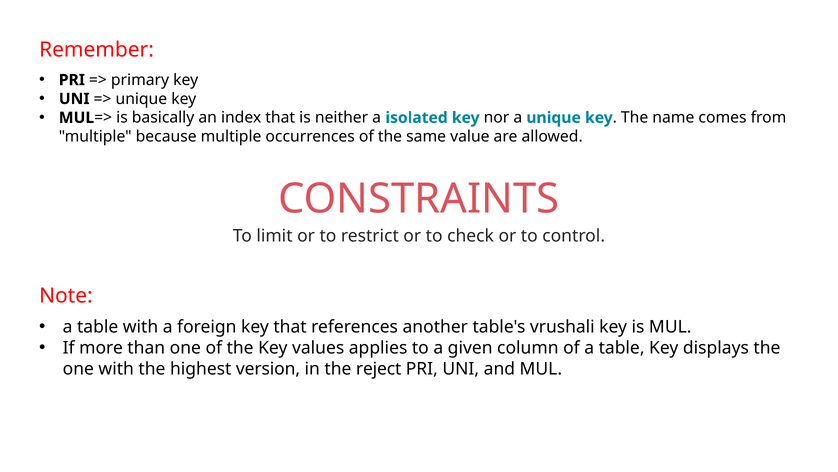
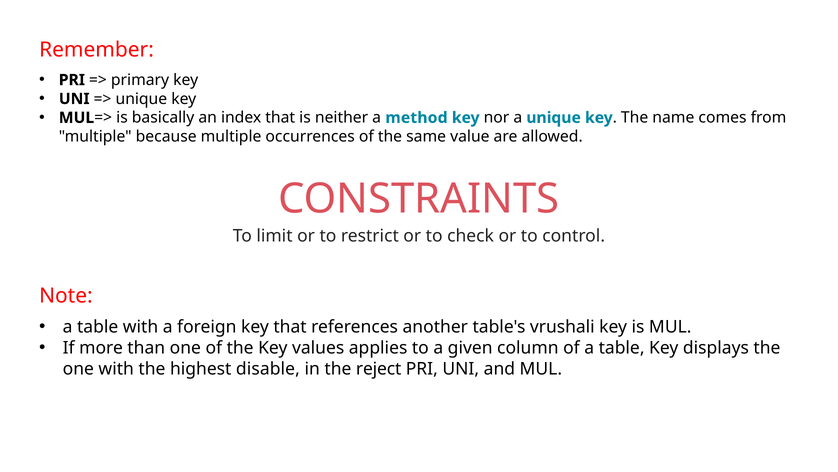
isolated: isolated -> method (416, 118)
version: version -> disable (268, 368)
